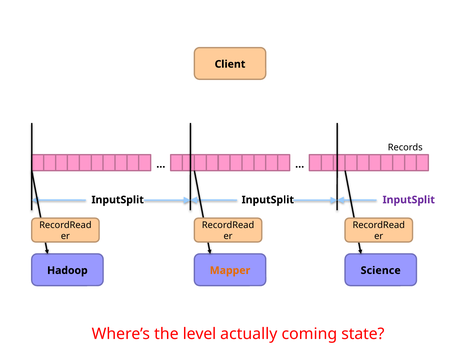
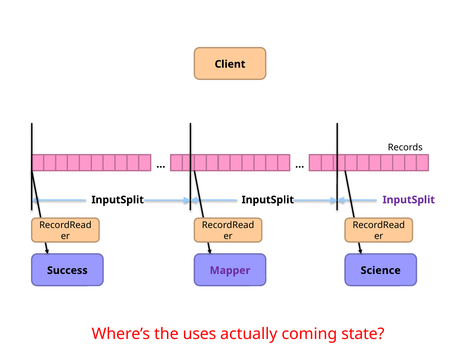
Hadoop: Hadoop -> Success (67, 270)
Mapper colour: orange -> purple (230, 270)
level: level -> uses (199, 334)
